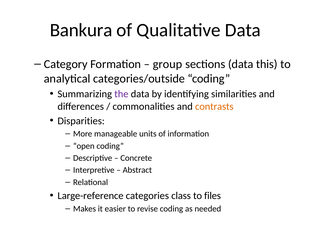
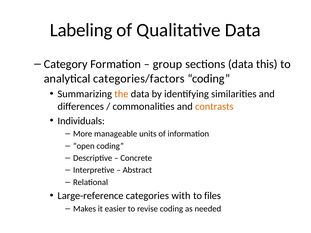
Bankura: Bankura -> Labeling (81, 30)
categories/outside: categories/outside -> categories/factors (139, 79)
the colour: purple -> orange (121, 94)
Disparities: Disparities -> Individuals (81, 121)
class: class -> with (181, 196)
